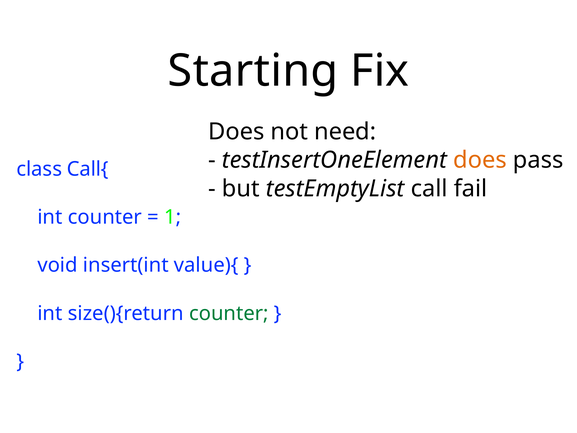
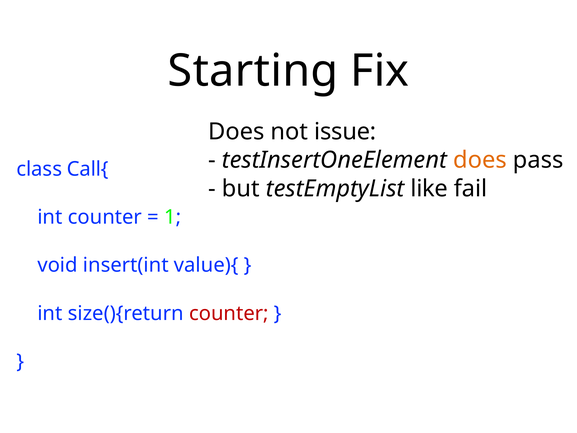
need: need -> issue (345, 132)
call: call -> like (429, 188)
counter colour: green -> red (229, 313)
